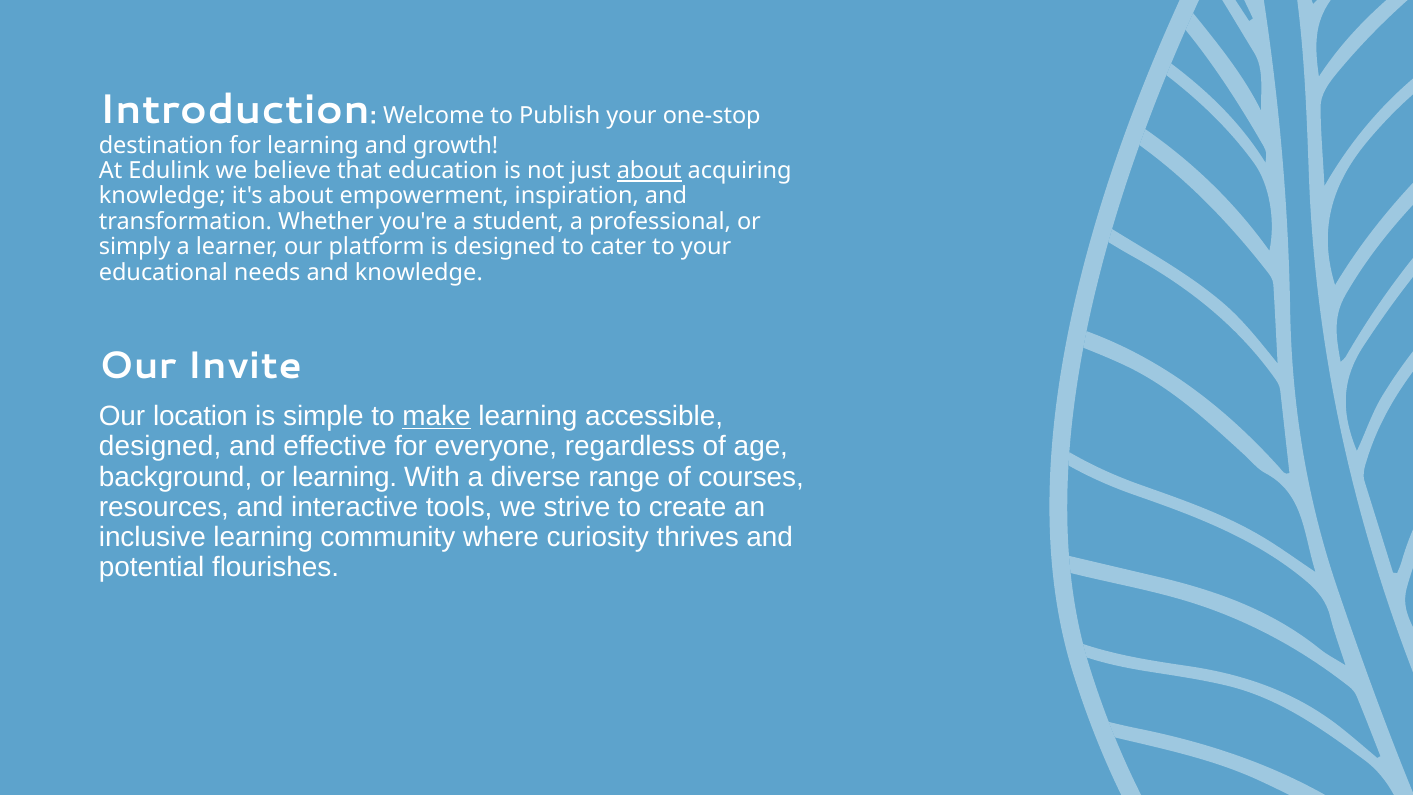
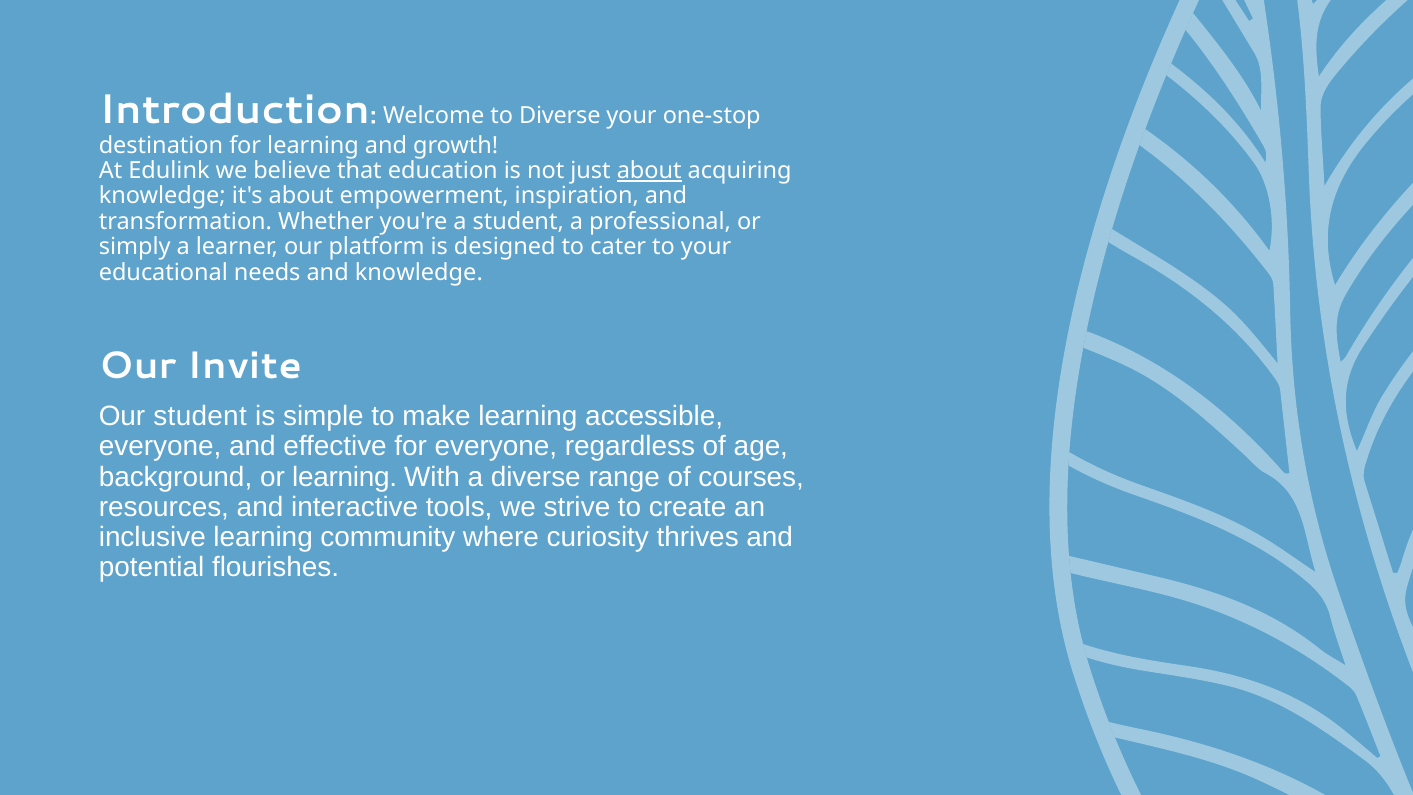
to Publish: Publish -> Diverse (560, 116)
Our location: location -> student (200, 416)
make underline: present -> none (436, 416)
designed: designed -> everyone (160, 446)
